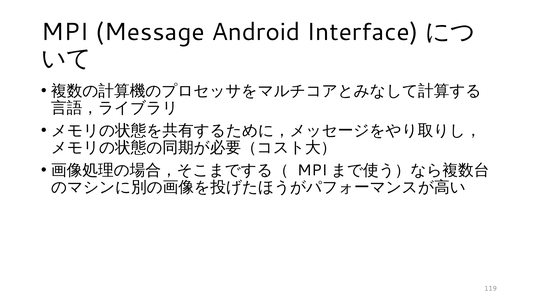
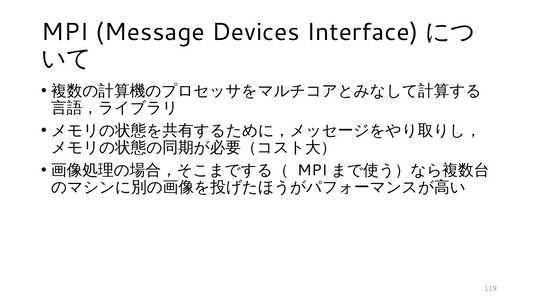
Android: Android -> Devices (256, 32)
